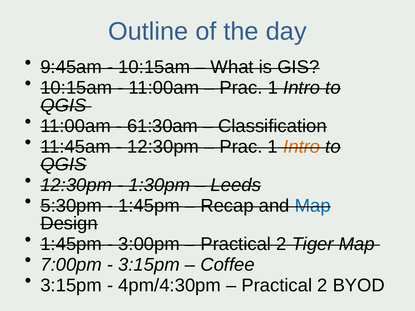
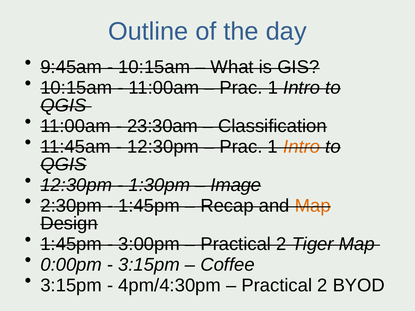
61:30am: 61:30am -> 23:30am (163, 126)
Leeds: Leeds -> Image (236, 185)
5:30pm: 5:30pm -> 2:30pm (71, 206)
Map colour: blue -> orange (313, 206)
7:00pm: 7:00pm -> 0:00pm (71, 265)
